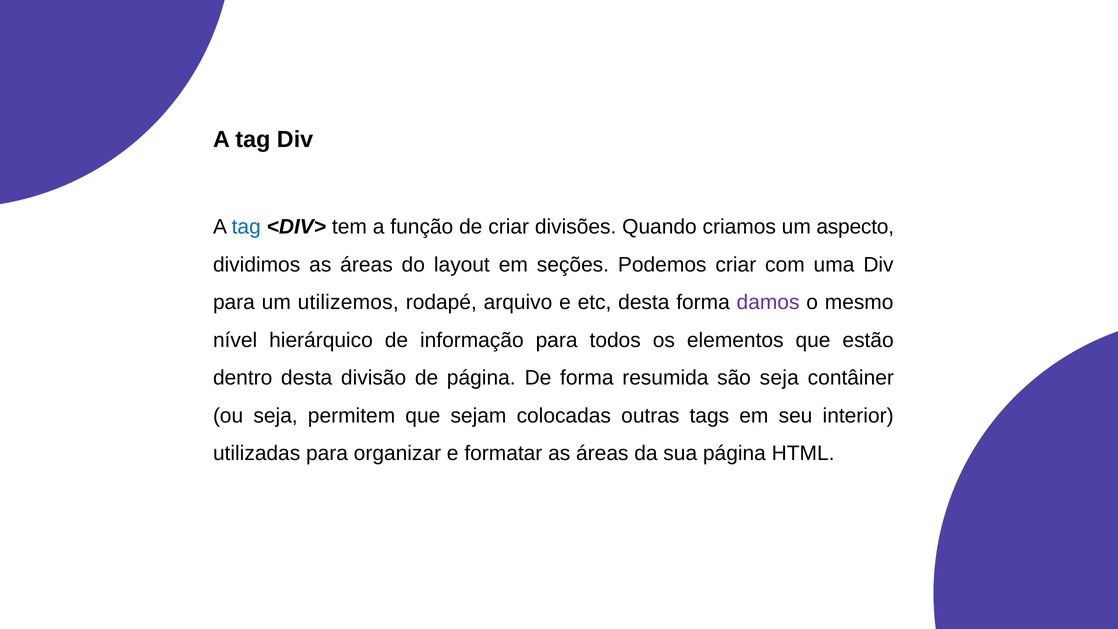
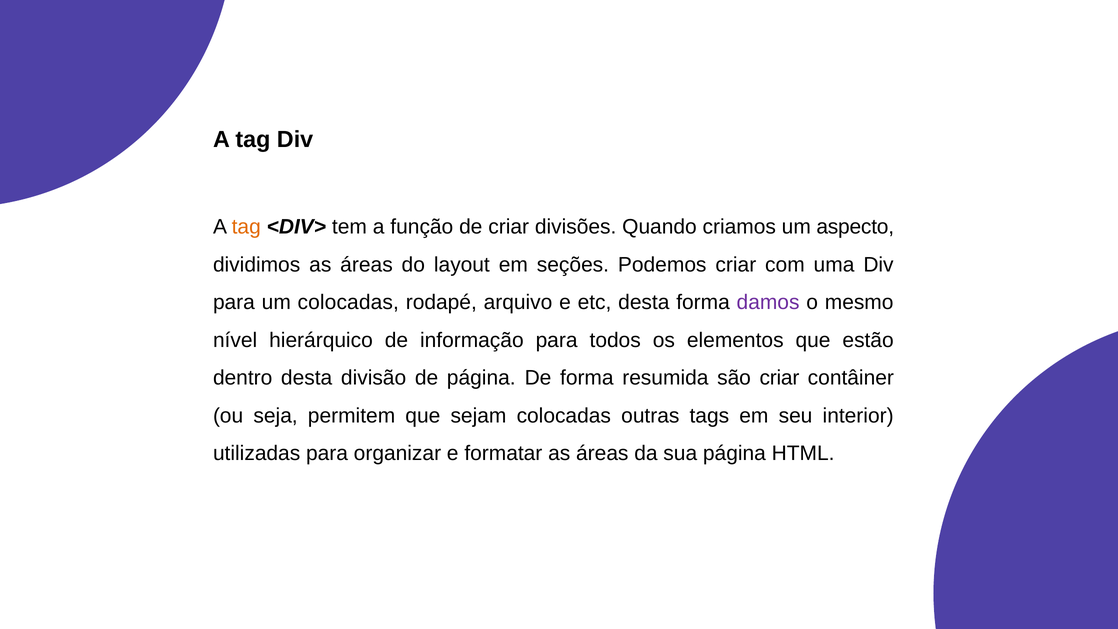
tag colour: blue -> orange (246, 227)
um utilizemos: utilizemos -> colocadas (348, 302)
são seja: seja -> criar (779, 378)
